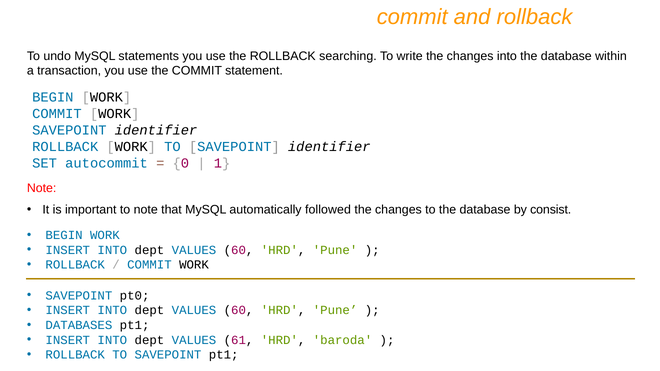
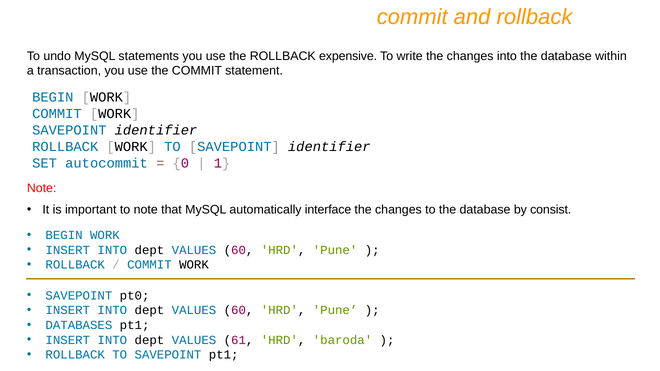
searching: searching -> expensive (348, 56)
followed: followed -> interface (328, 210)
